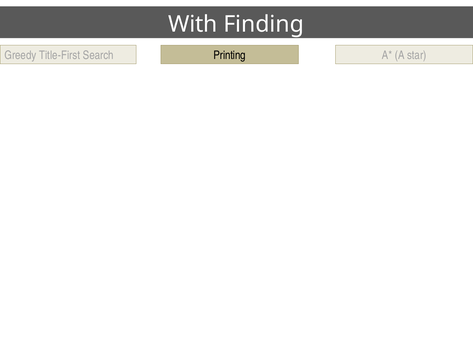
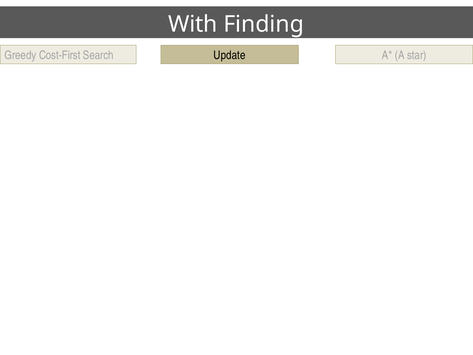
Title-First: Title-First -> Cost-First (60, 55)
Printing: Printing -> Update (230, 55)
